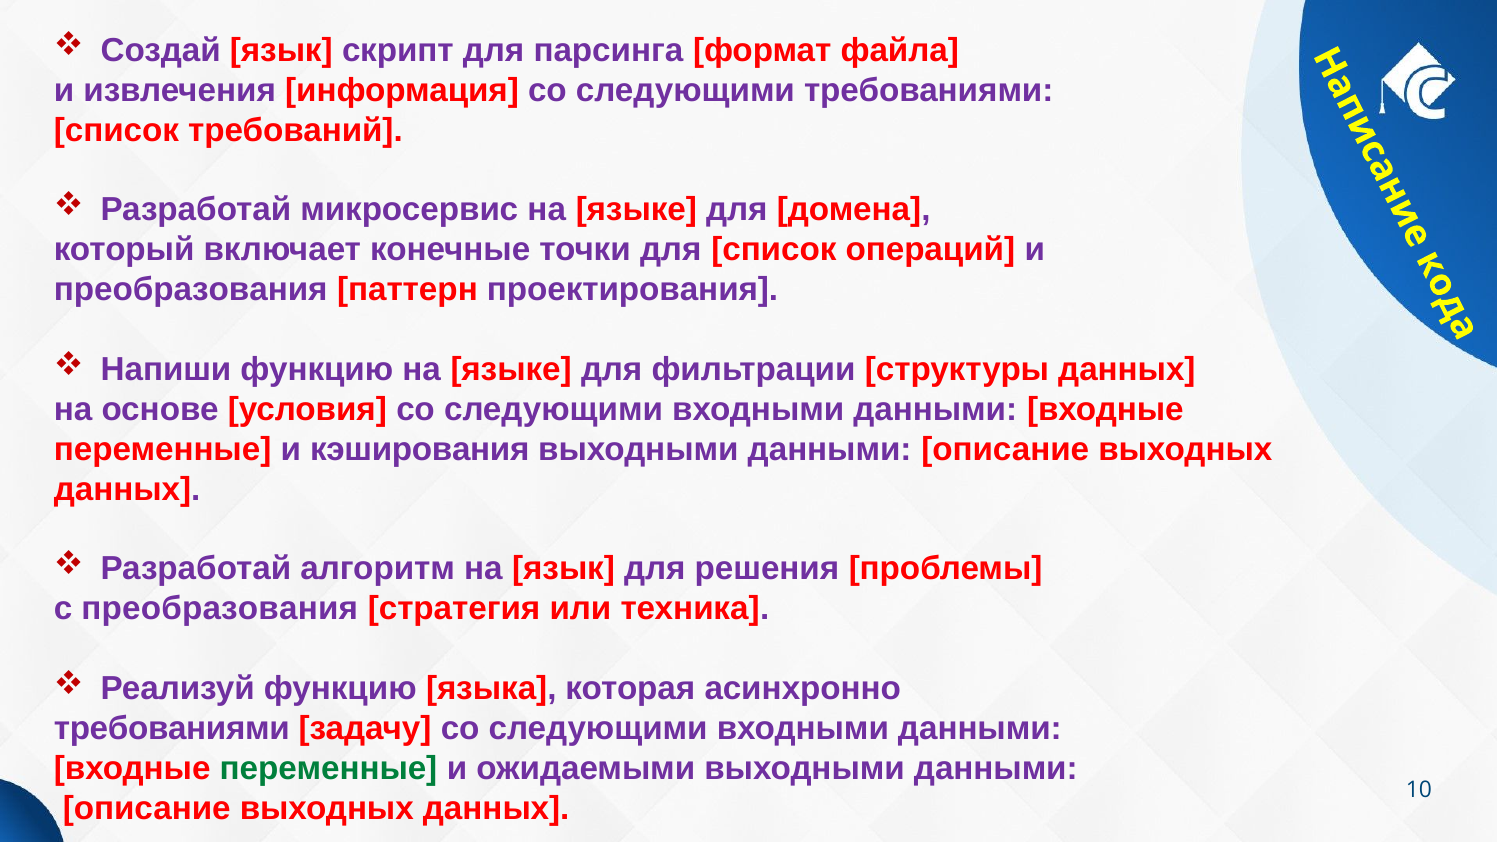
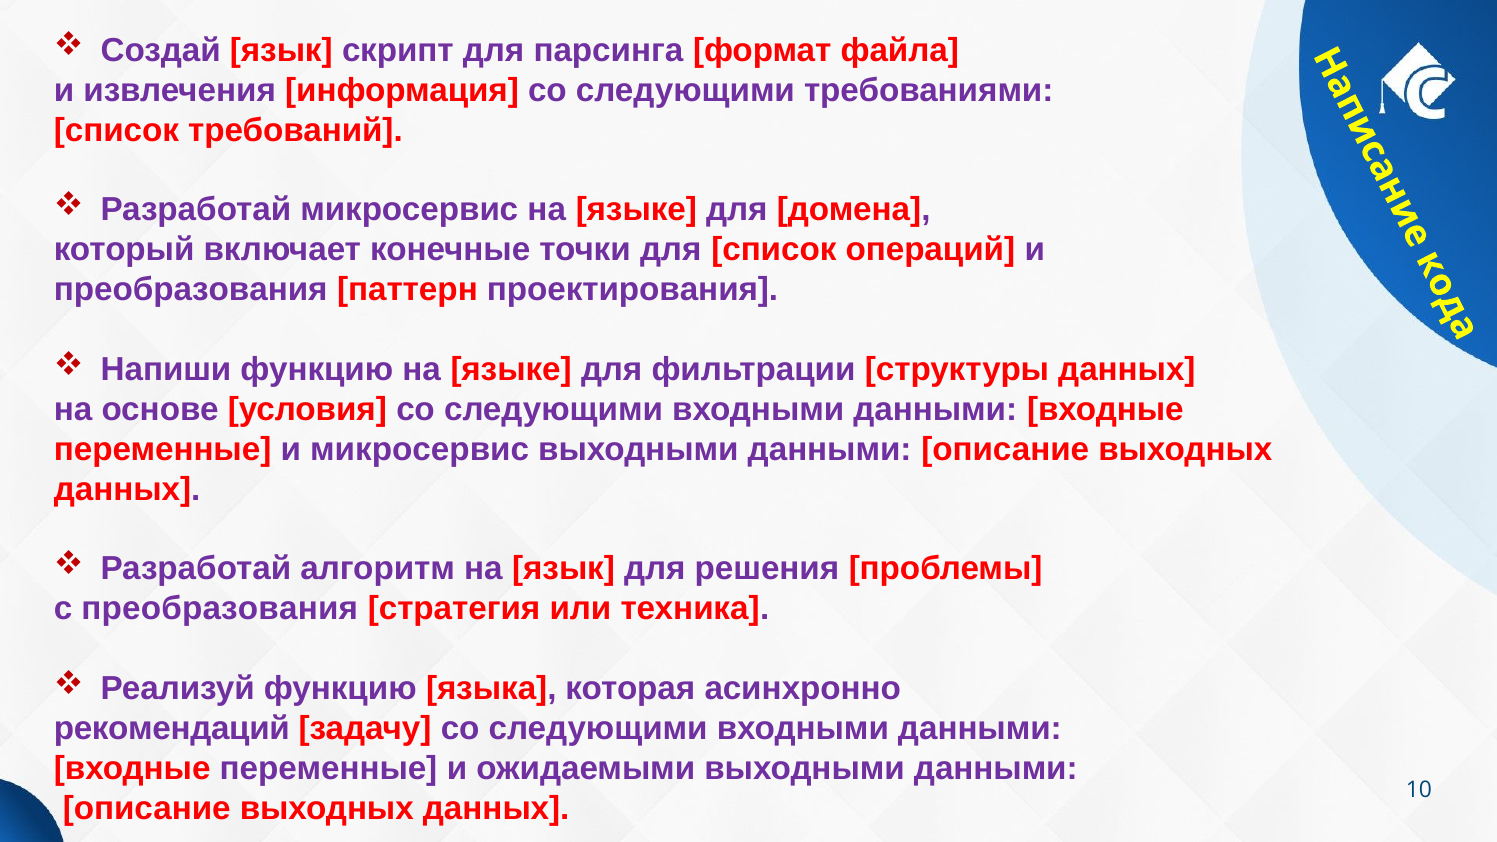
и кэширования: кэширования -> микросервис (420, 449)
требованиями: требованиями -> рекомендаций (172, 729)
переменные colour: green -> purple (328, 769)
